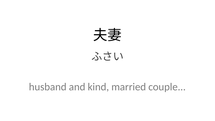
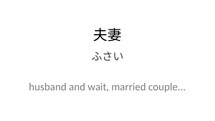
kind: kind -> wait (98, 87)
